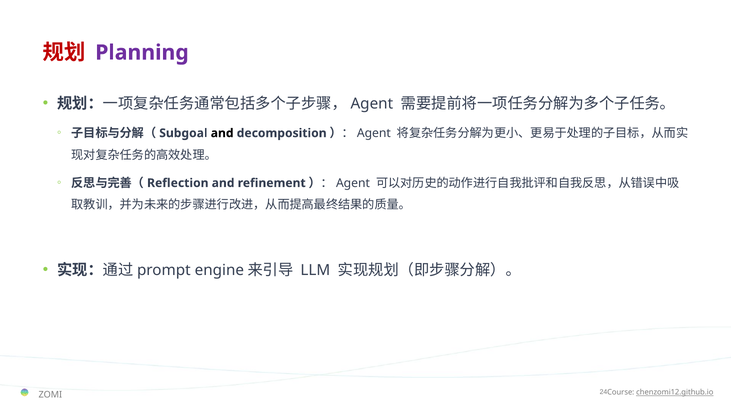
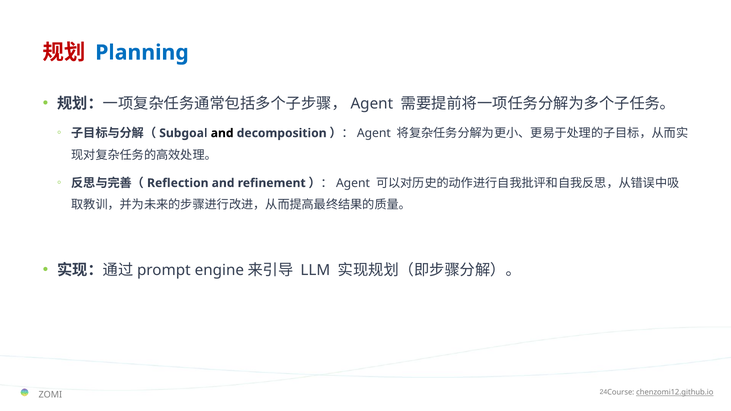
Planning colour: purple -> blue (142, 53)
